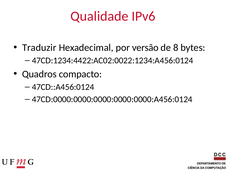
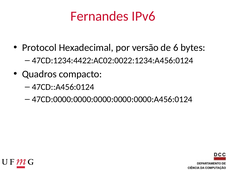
Qualidade: Qualidade -> Fernandes (99, 16)
Traduzir: Traduzir -> Protocol (39, 47)
8: 8 -> 6 (176, 47)
